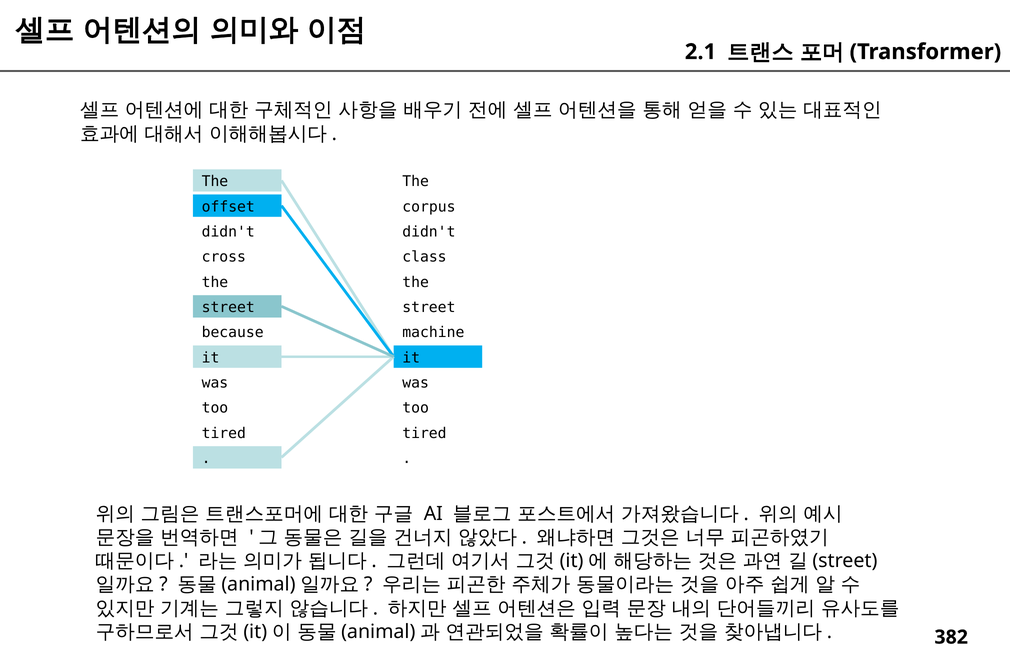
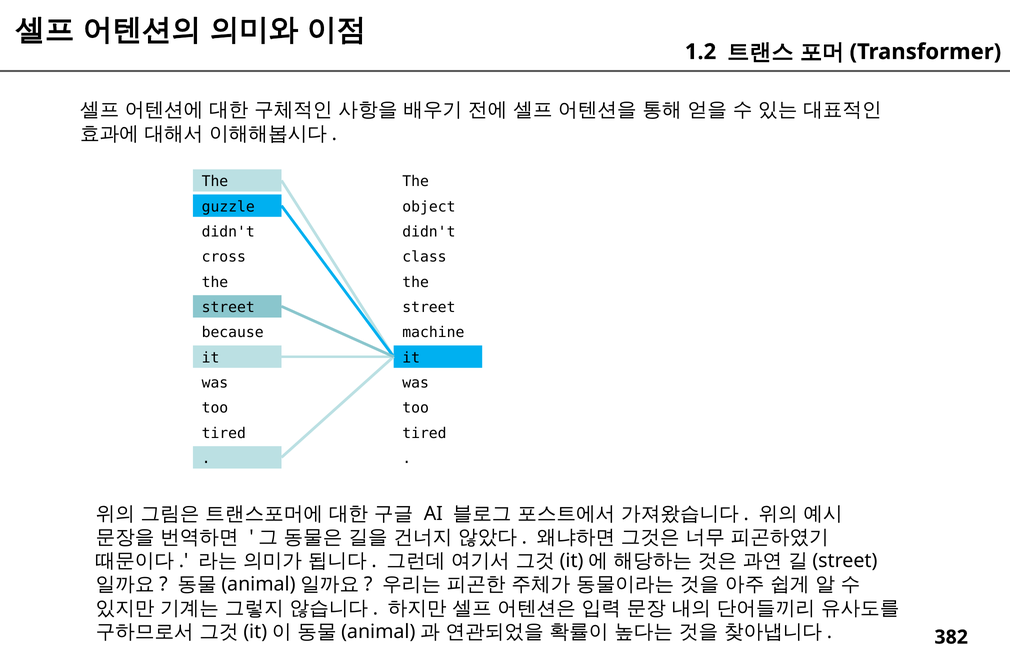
2.1: 2.1 -> 1.2 (701, 52)
offset: offset -> guzzle (228, 206)
corpus: corpus -> object (429, 206)
